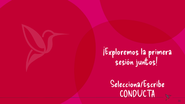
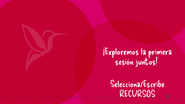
CONDUCTA: CONDUCTA -> RECURSOS (137, 94)
